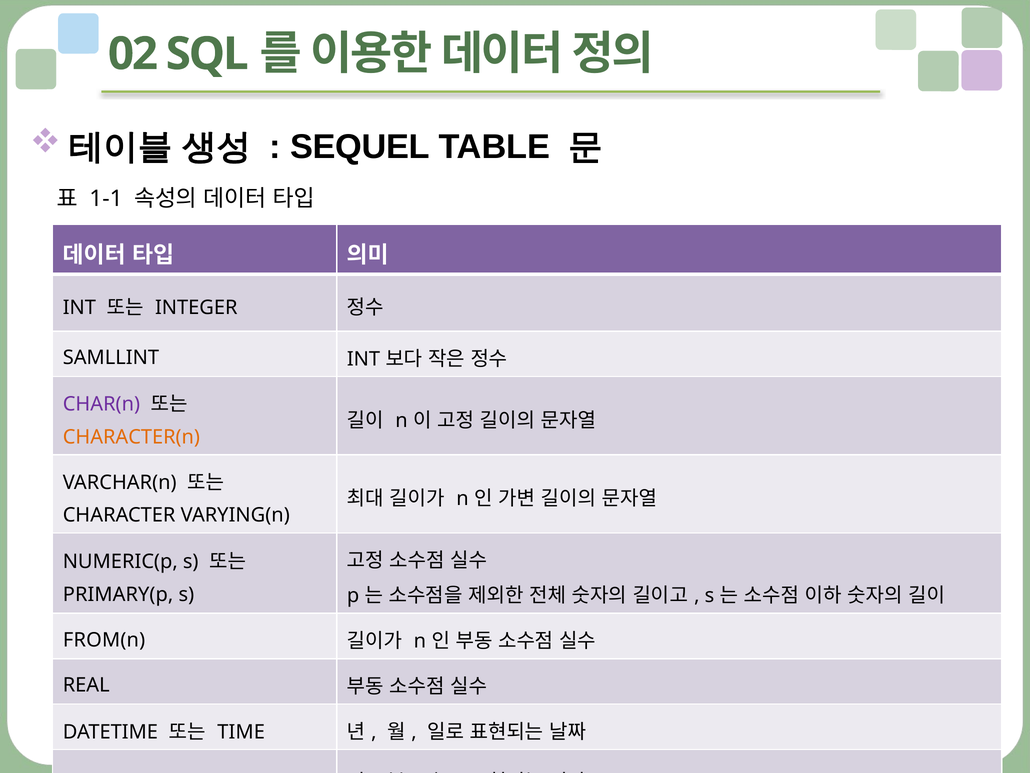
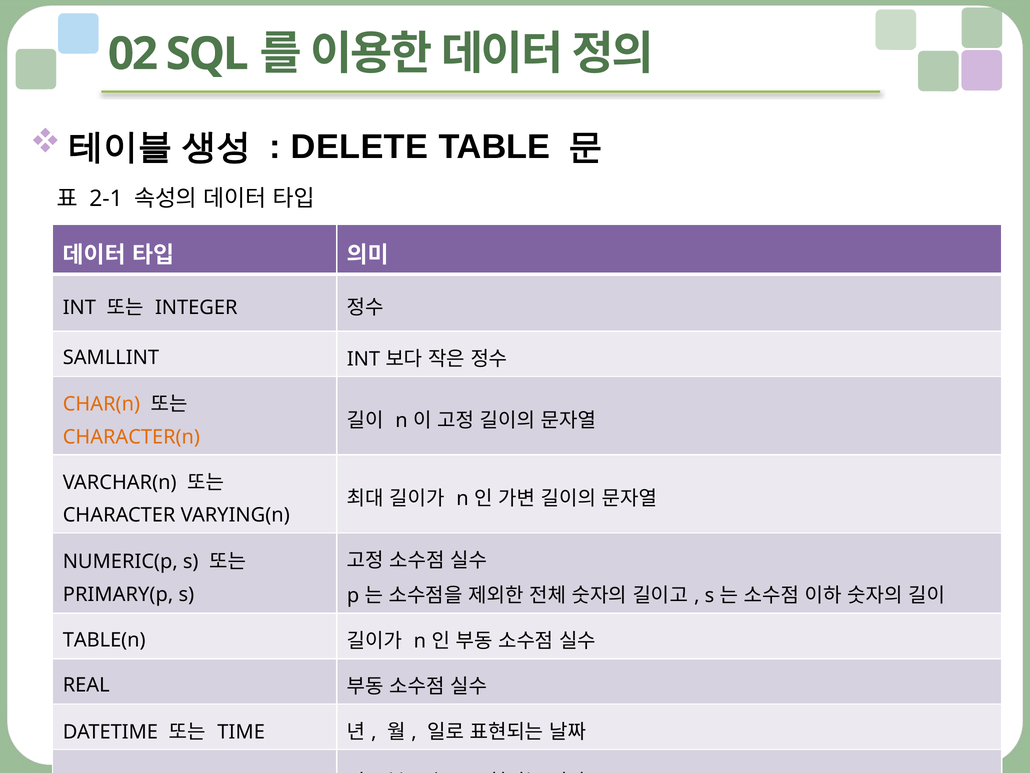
SEQUEL: SEQUEL -> DELETE (360, 147)
1-1: 1-1 -> 2-1 (106, 199)
CHAR(n colour: purple -> orange (101, 404)
FROM(n: FROM(n -> TABLE(n (104, 640)
